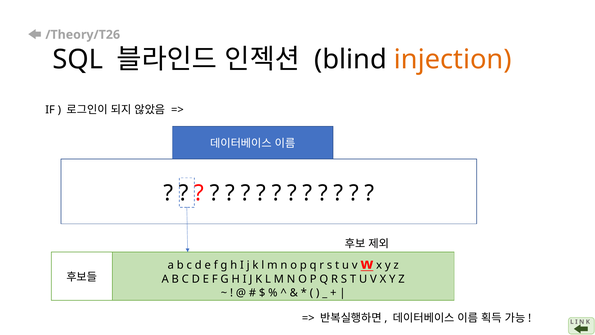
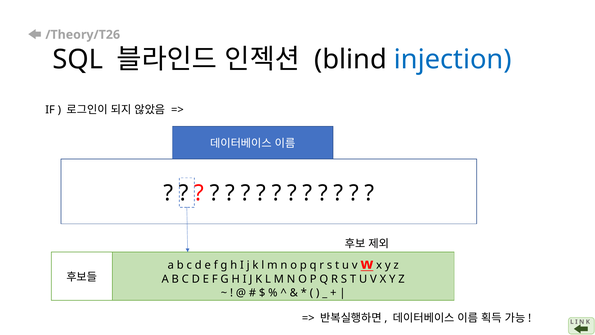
injection colour: orange -> blue (453, 60)
